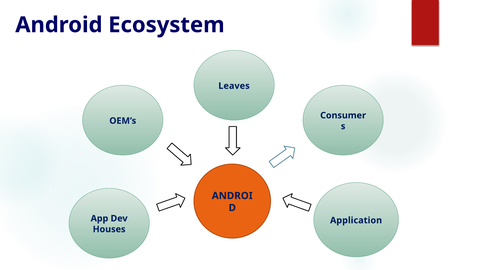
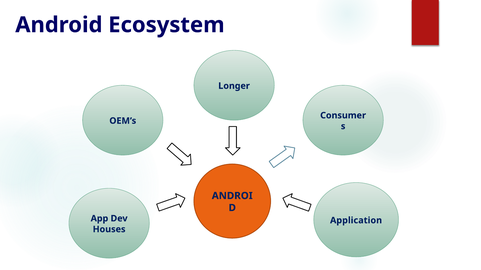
Leaves: Leaves -> Longer (234, 86)
